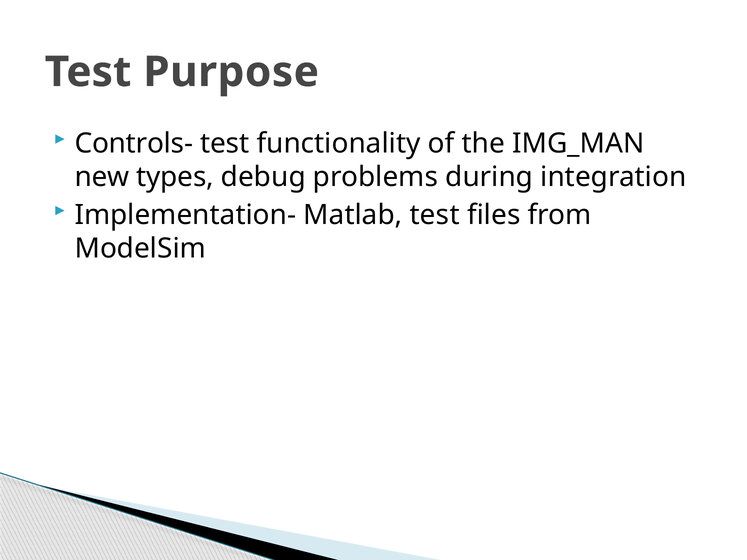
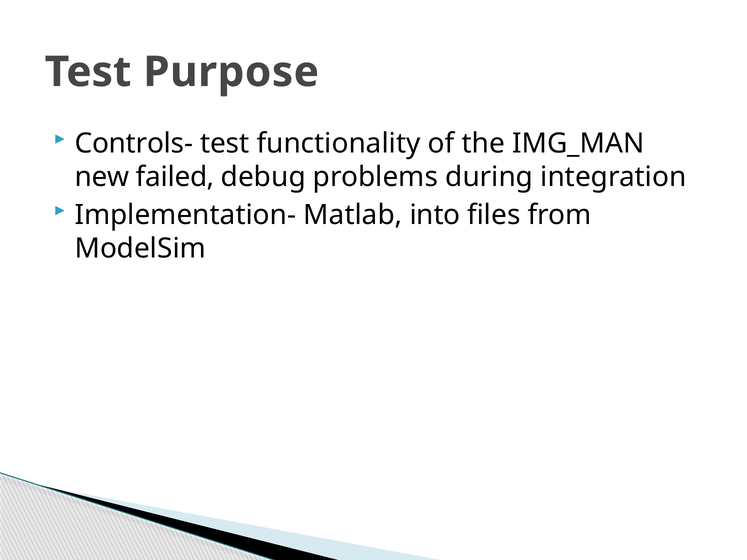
types: types -> failed (175, 177)
Matlab test: test -> into (435, 215)
